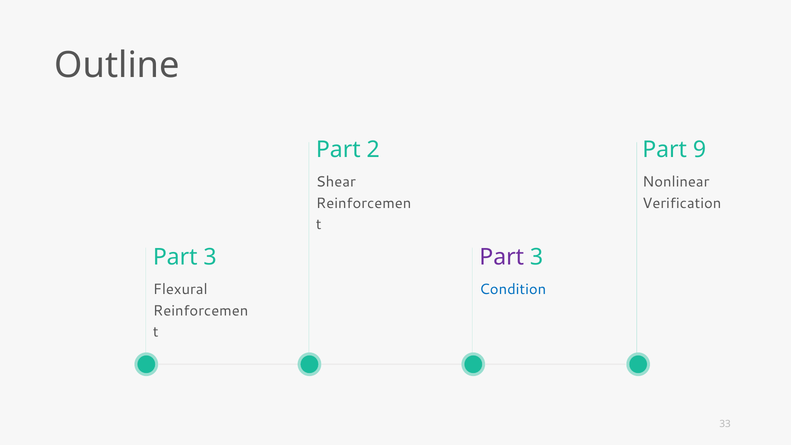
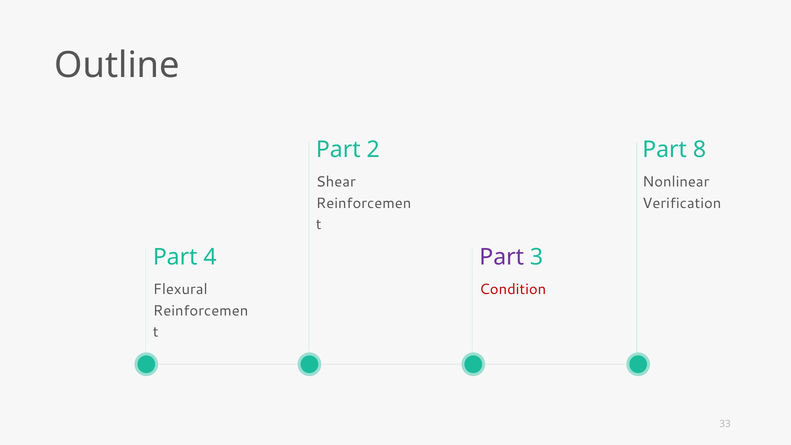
9: 9 -> 8 (699, 150)
3: 3 -> 4 (210, 257)
Condition colour: blue -> red (513, 289)
